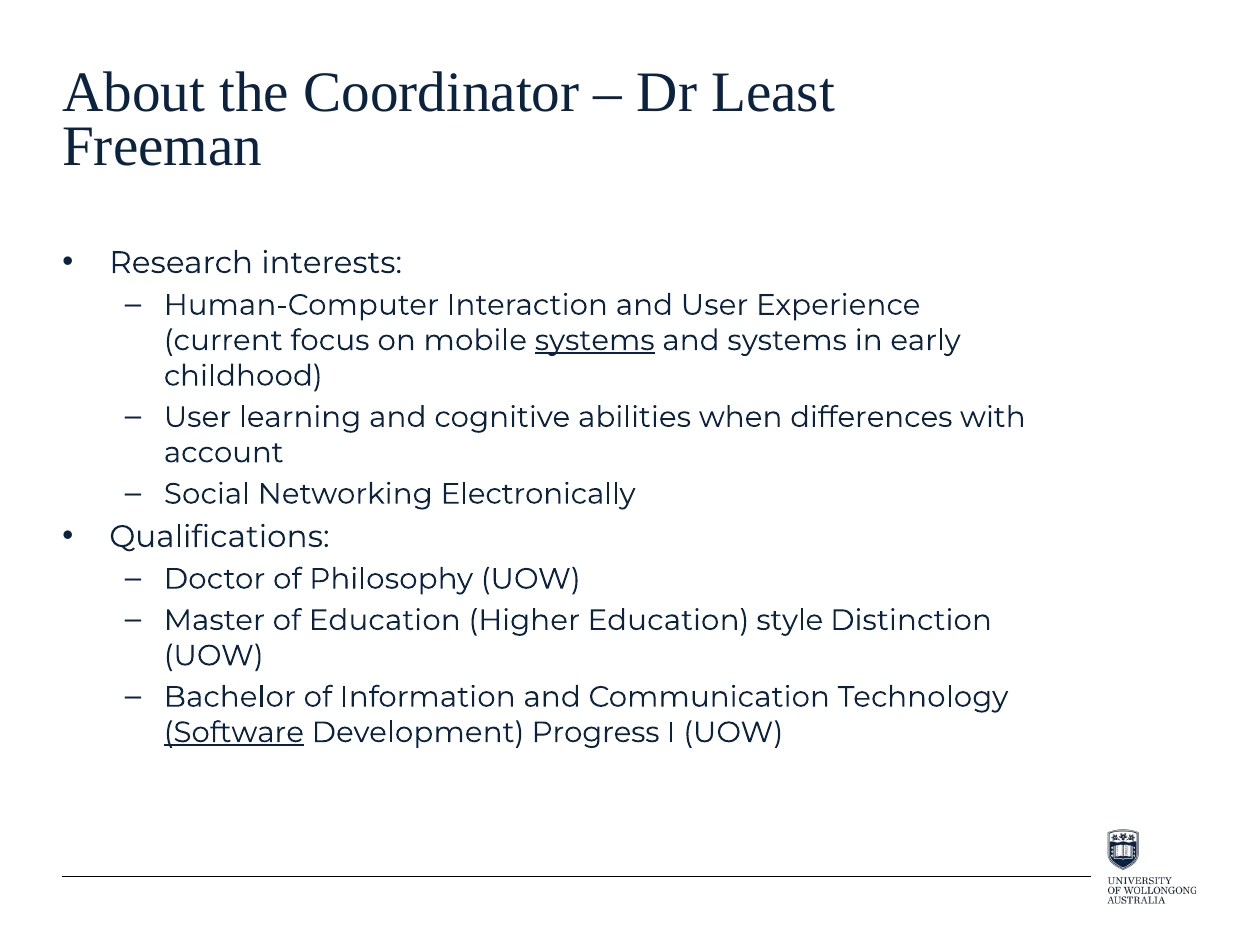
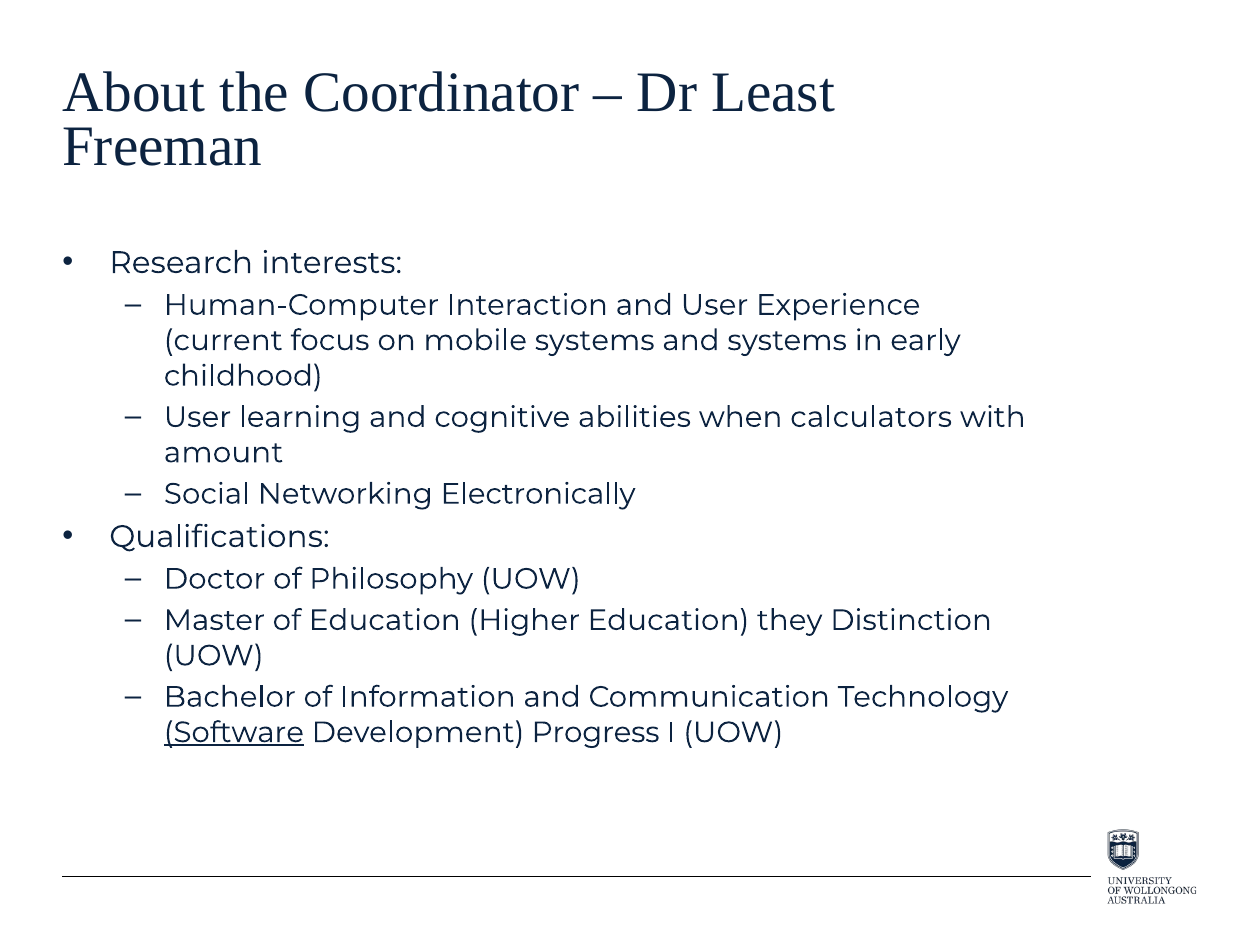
systems underline: present -> none (595, 340)
differences: differences -> calculators (871, 417)
account: account -> amount (224, 453)
style: style -> they (790, 620)
